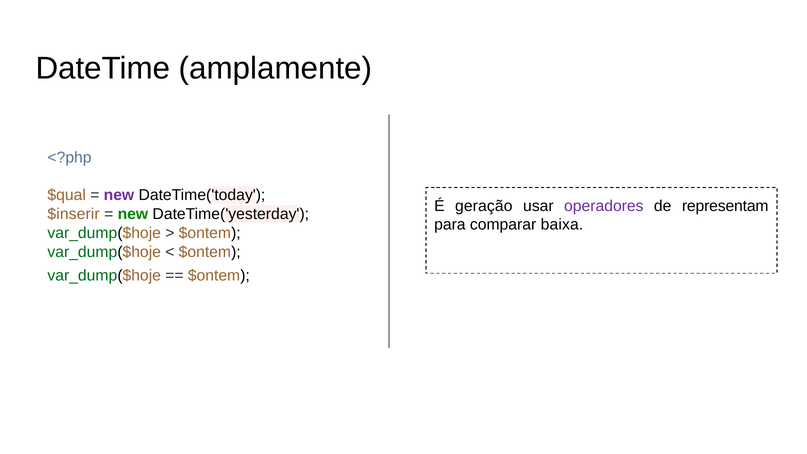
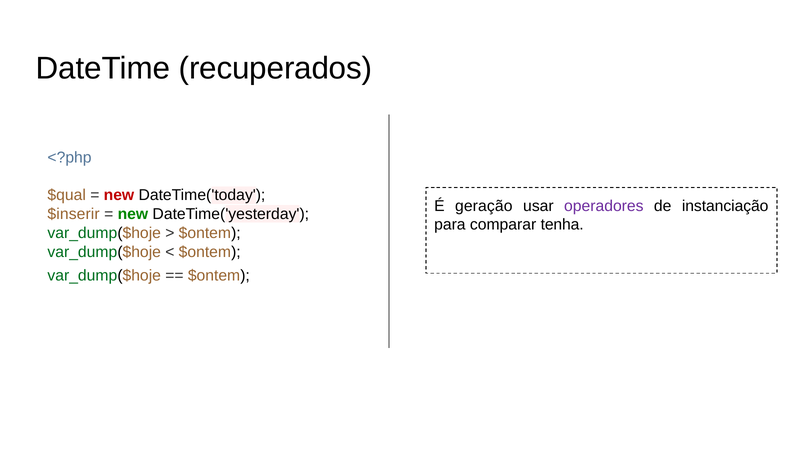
amplamente: amplamente -> recuperados (276, 68)
new colour: purple -> red (119, 195)
representam: representam -> instanciação (725, 206)
baixa: baixa -> tenha (562, 225)
